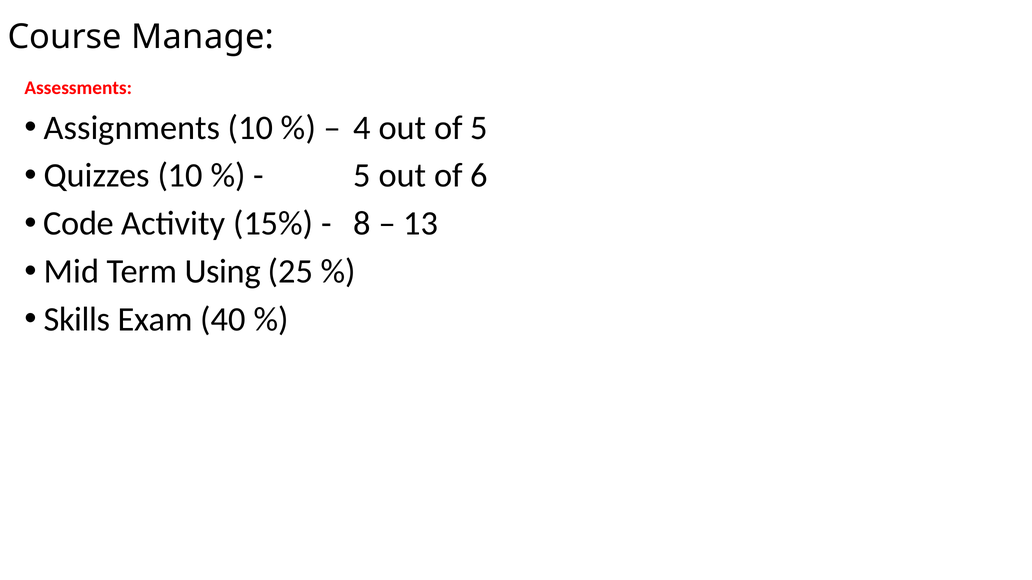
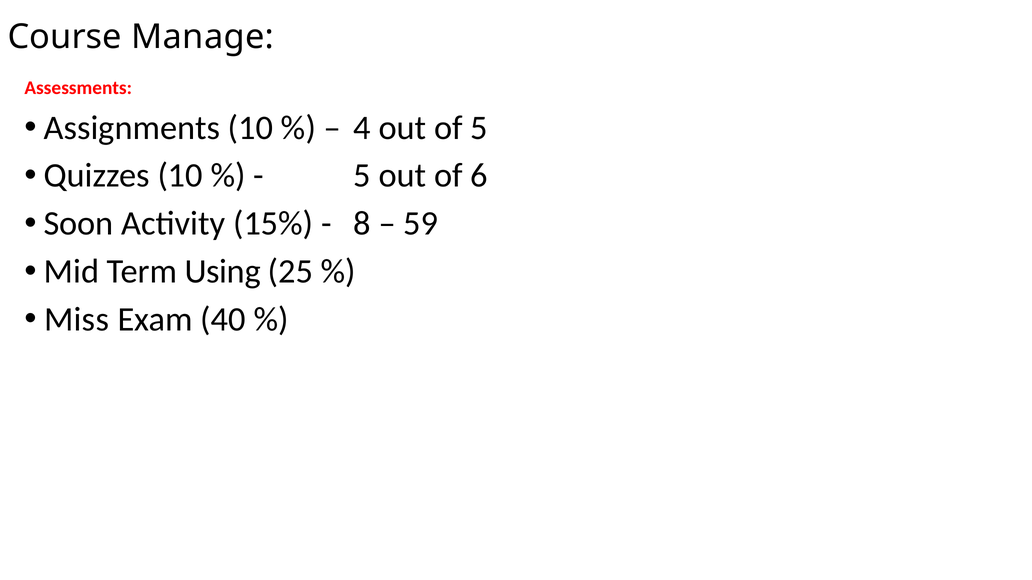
Code: Code -> Soon (79, 224)
13: 13 -> 59 (421, 224)
Skills: Skills -> Miss (77, 320)
